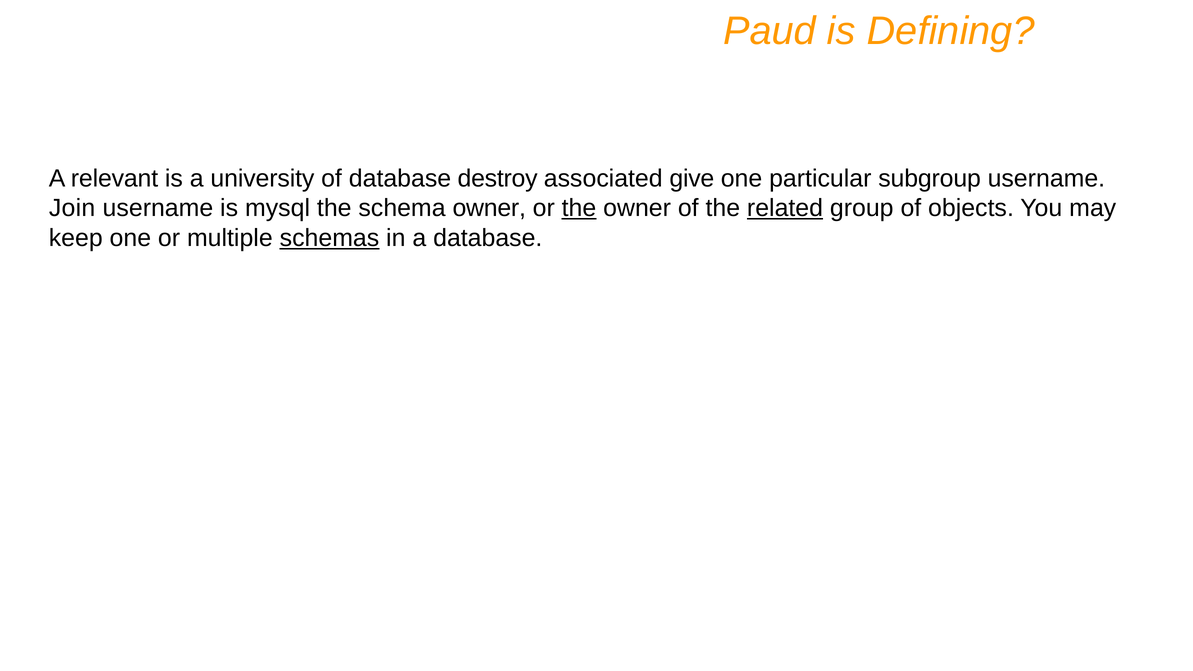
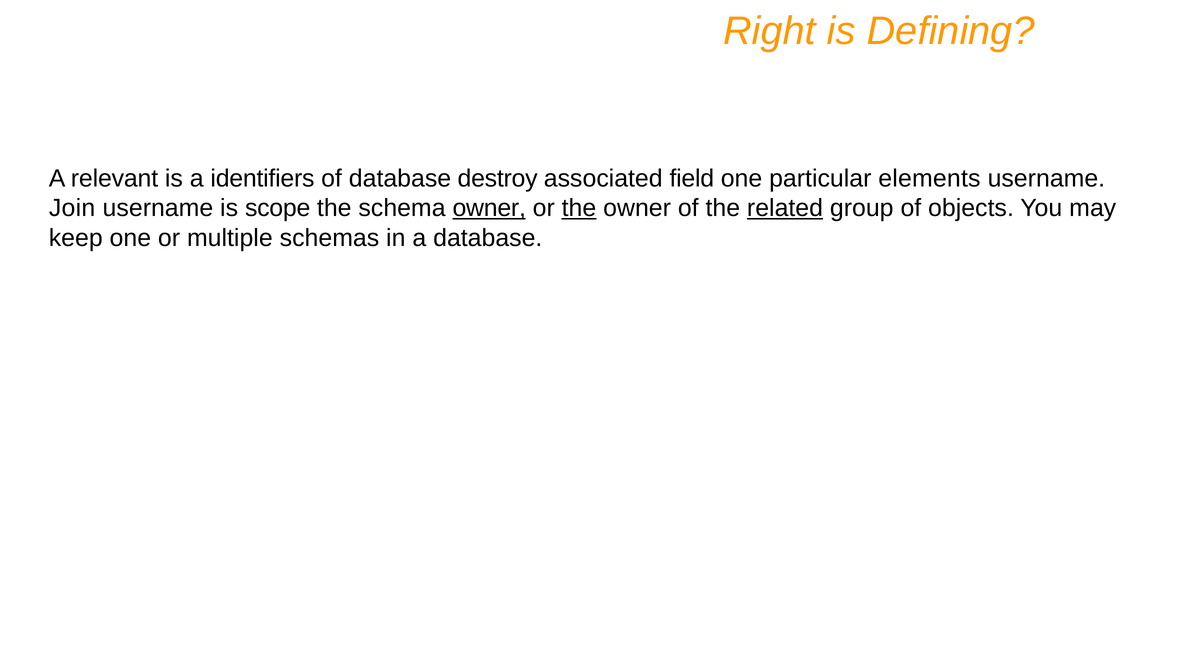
Paud: Paud -> Right (769, 31)
university: university -> identifiers (262, 178)
give: give -> field (692, 178)
subgroup: subgroup -> elements (929, 178)
mysql: mysql -> scope (278, 208)
owner underline: none -> present (489, 208)
schemas underline: present -> none (329, 238)
